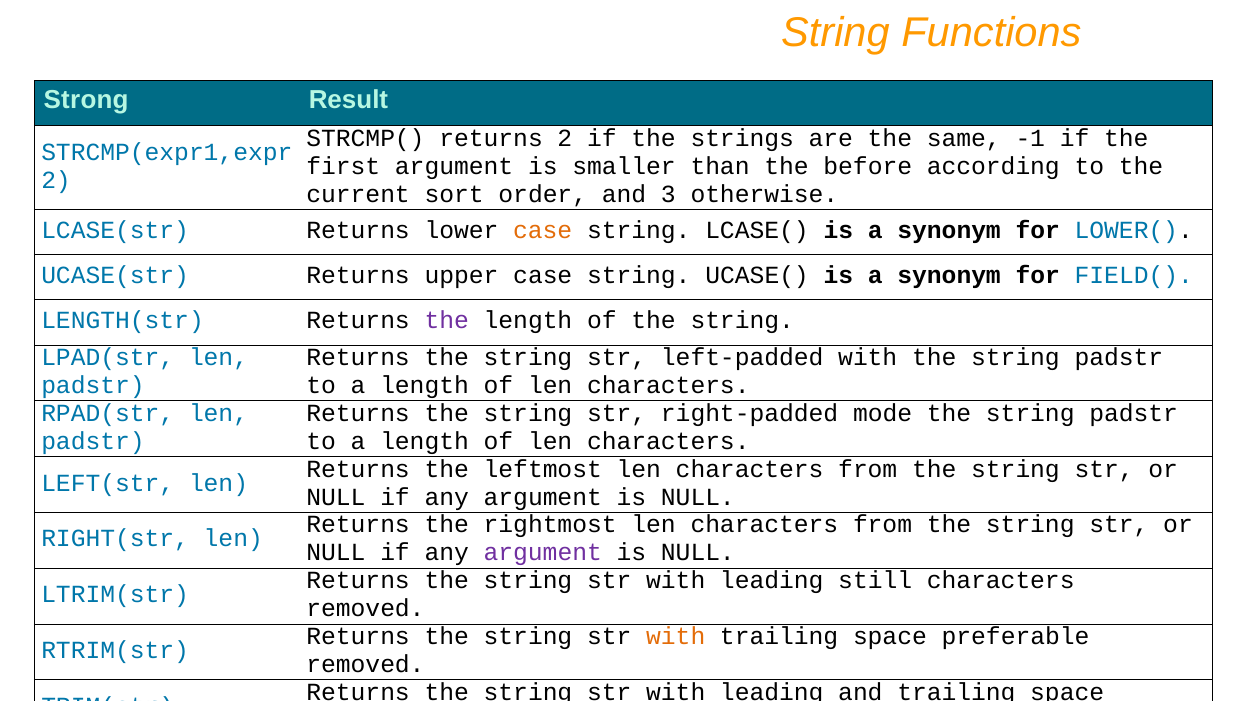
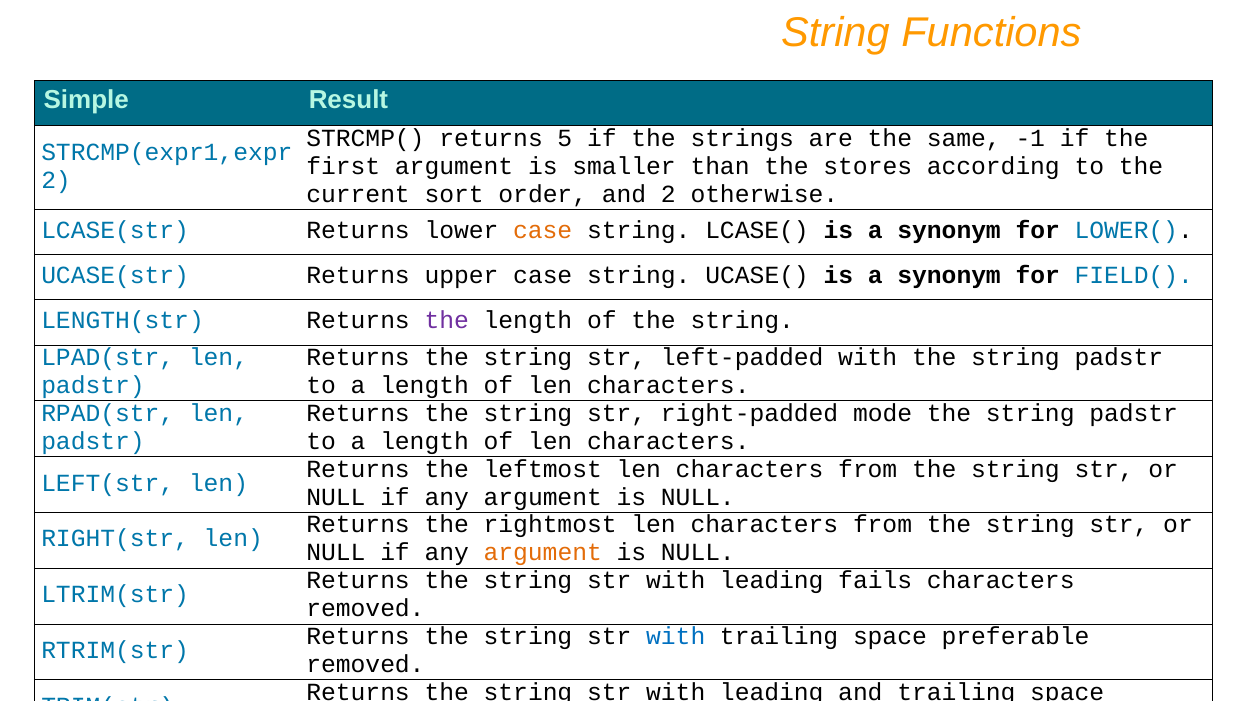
Strong: Strong -> Simple (86, 100)
returns 2: 2 -> 5 (565, 138)
before: before -> stores (868, 166)
and 3: 3 -> 2 (668, 194)
argument colour: purple -> orange (543, 553)
still: still -> fails (875, 581)
with colour: orange -> blue (676, 637)
